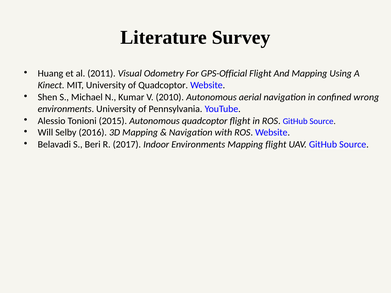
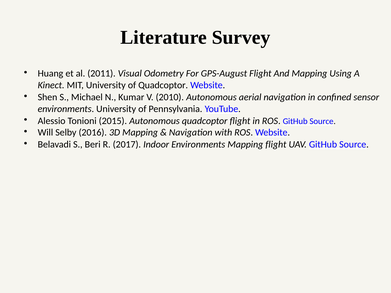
GPS-Official: GPS-Official -> GPS-August (224, 74)
wrong: wrong -> sensor (366, 97)
